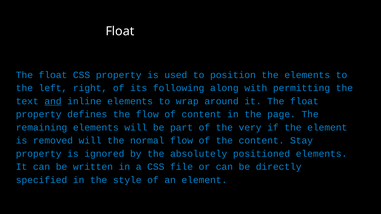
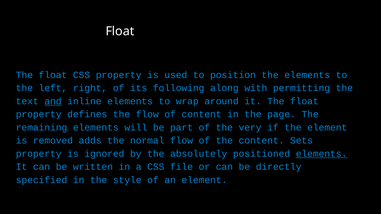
removed will: will -> adds (90, 141)
Stay: Stay -> Sets (302, 141)
elements underline: none -> present (322, 154)
